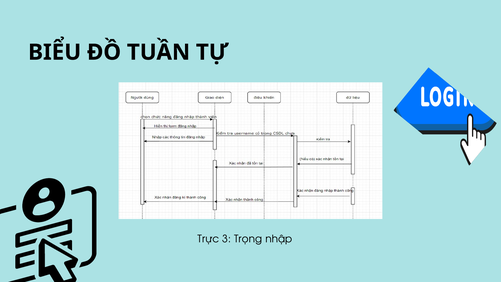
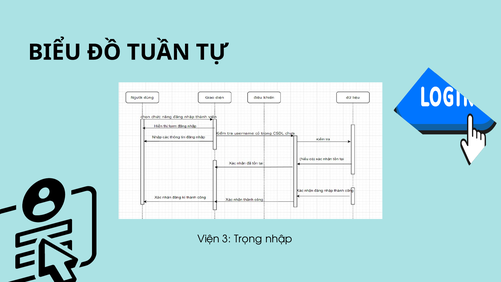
Trực: Trực -> Viện (209, 239)
